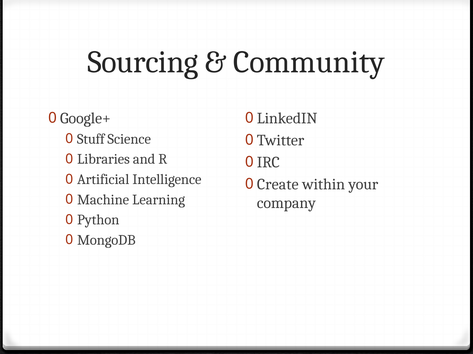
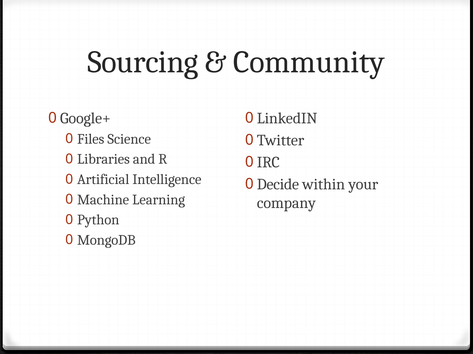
Stuff: Stuff -> Files (91, 139)
Create: Create -> Decide (278, 185)
